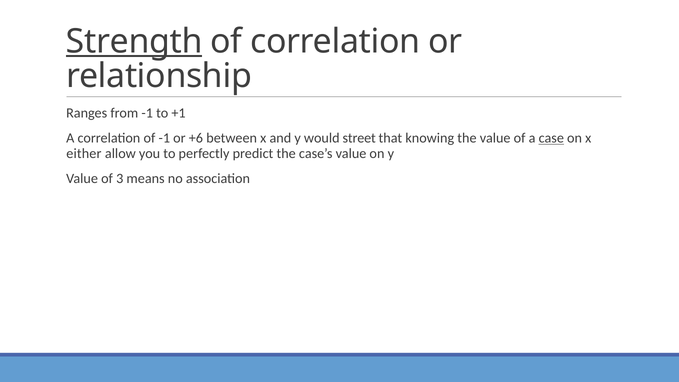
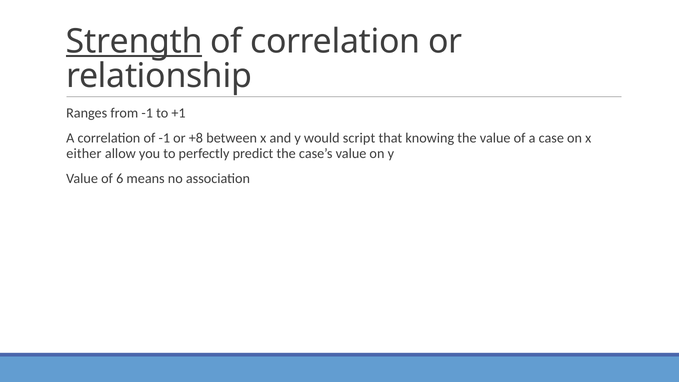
+6: +6 -> +8 (196, 138)
street: street -> script (359, 138)
case underline: present -> none (551, 138)
3: 3 -> 6 (120, 179)
